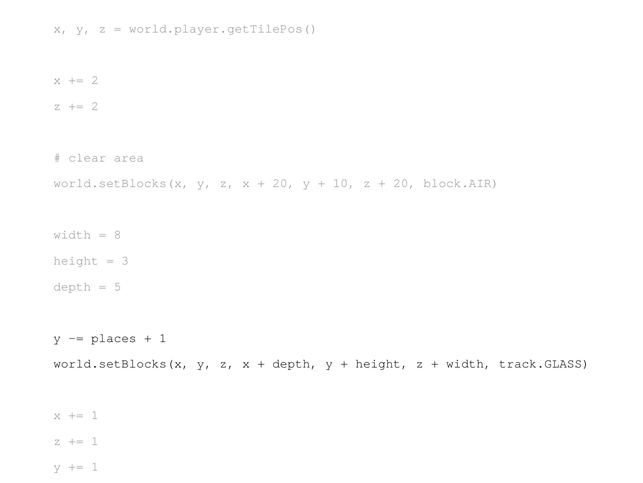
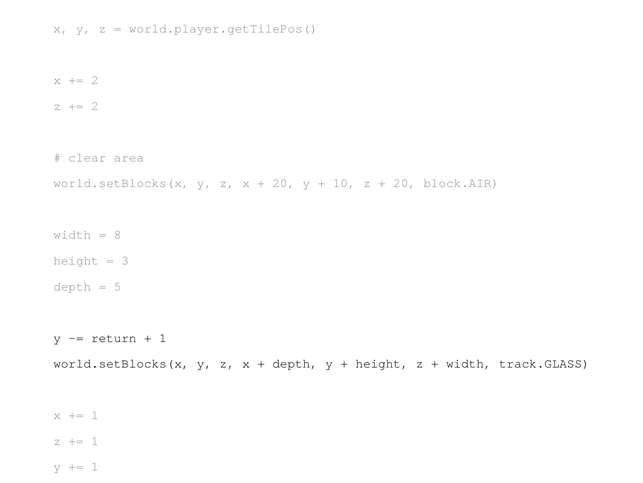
places: places -> return (114, 337)
